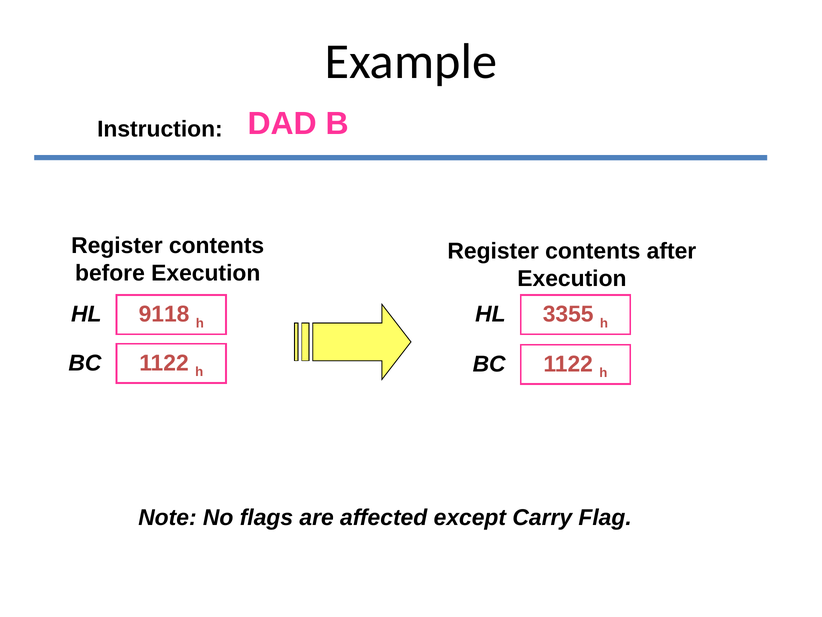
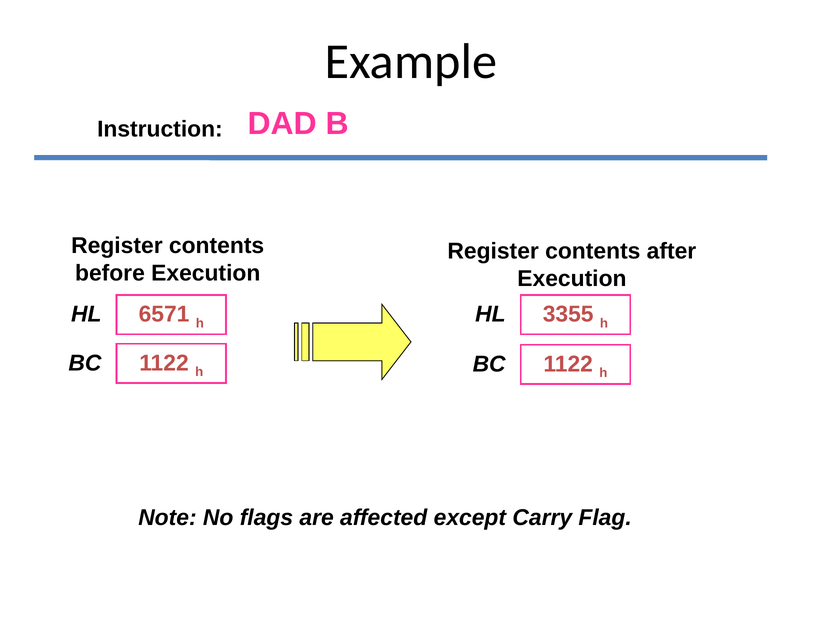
9118: 9118 -> 6571 (164, 314)
